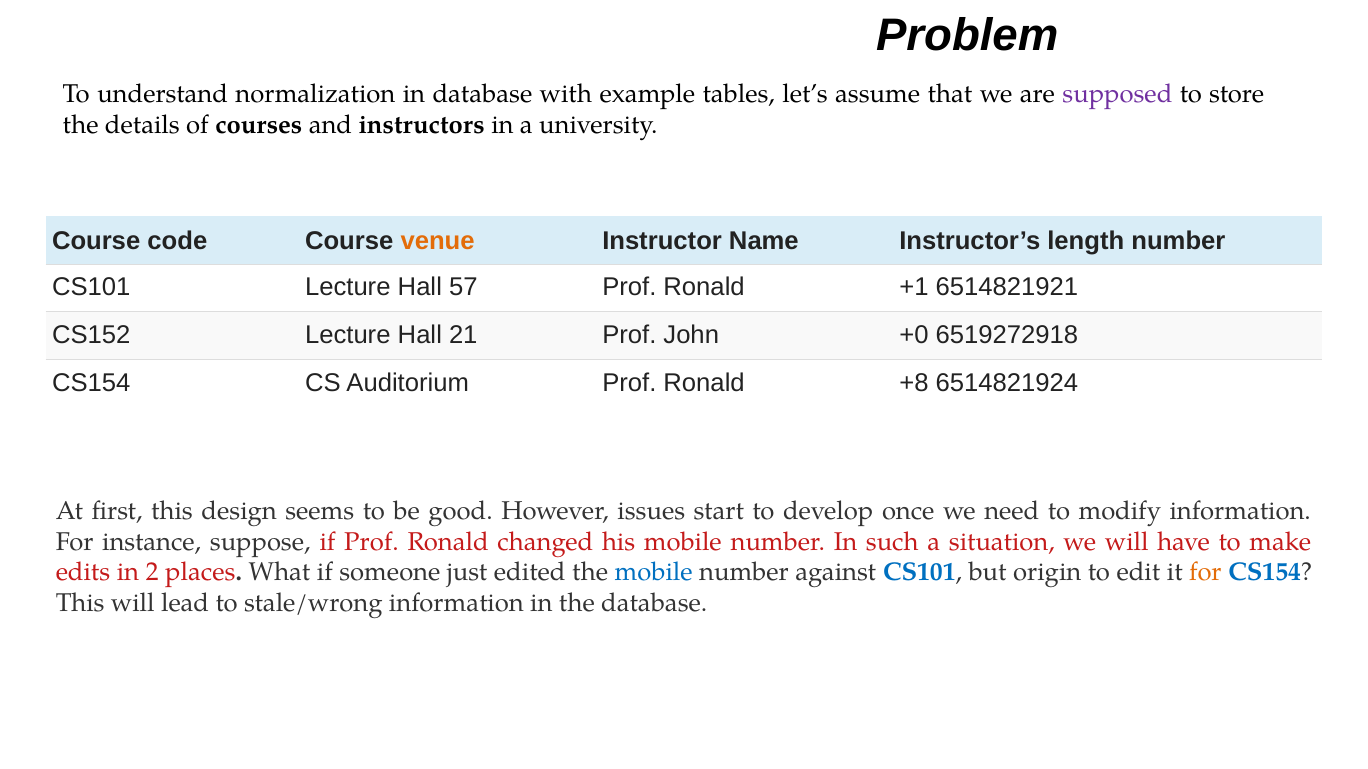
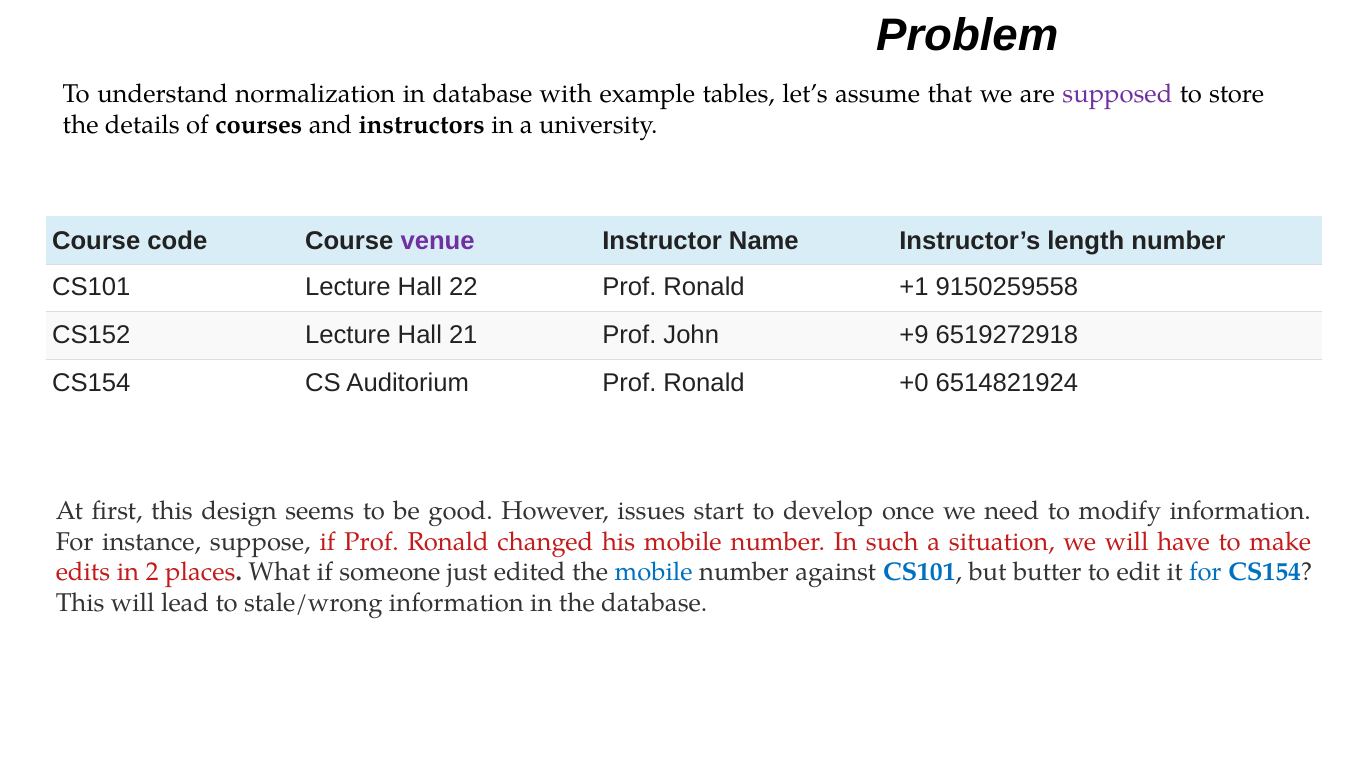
venue colour: orange -> purple (438, 241)
57: 57 -> 22 (463, 288)
6514821921: 6514821921 -> 9150259558 (1007, 288)
+0: +0 -> +9 (914, 335)
+8: +8 -> +0 (914, 383)
origin: origin -> butter (1047, 573)
for colour: orange -> blue (1205, 573)
